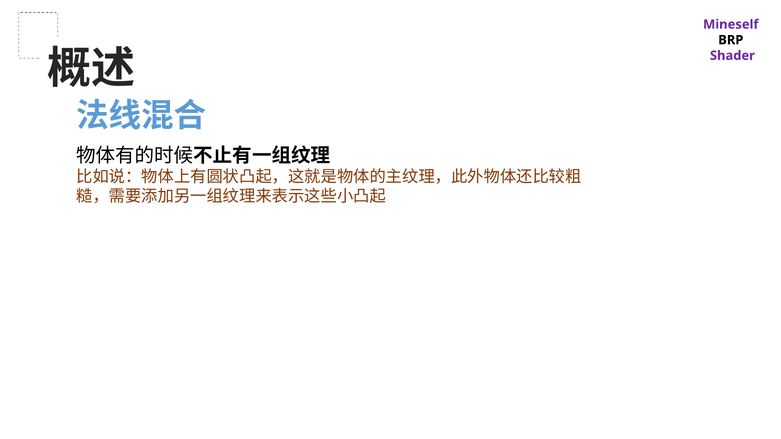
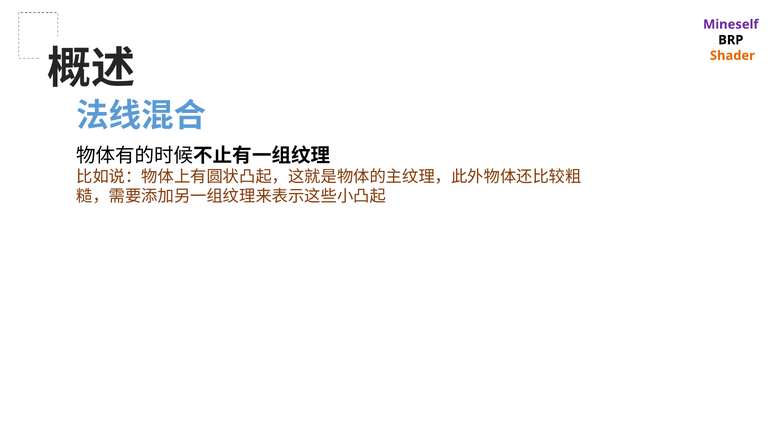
Shader colour: purple -> orange (732, 56)
